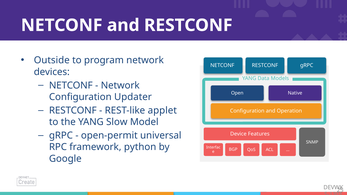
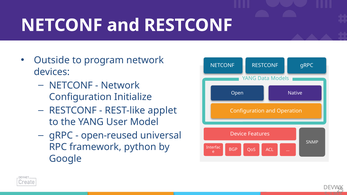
Updater: Updater -> Initialize (133, 97)
Slow: Slow -> User (117, 122)
open-permit: open-permit -> open-reused (109, 136)
